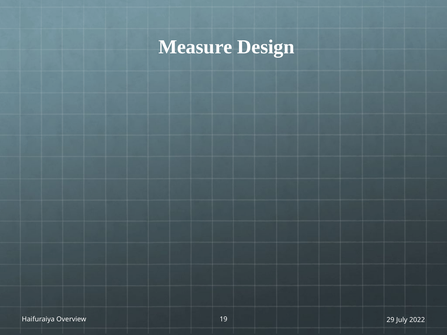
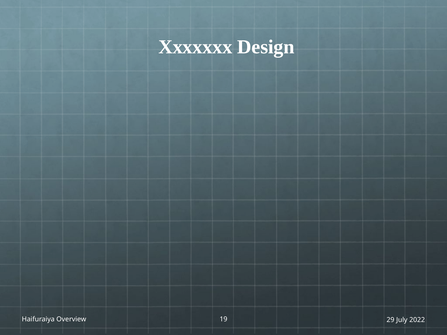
Measure: Measure -> Xxxxxxx (195, 47)
